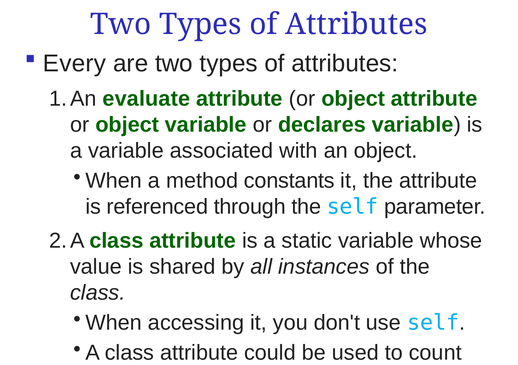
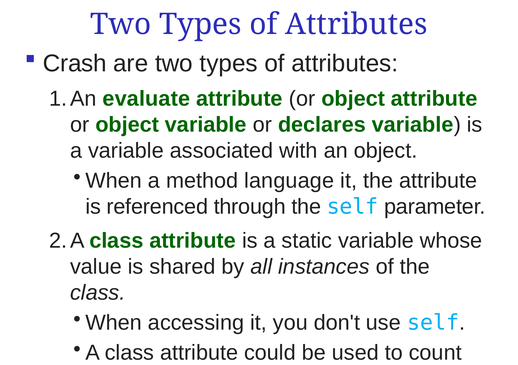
Every: Every -> Crash (75, 63)
constants: constants -> language (289, 181)
